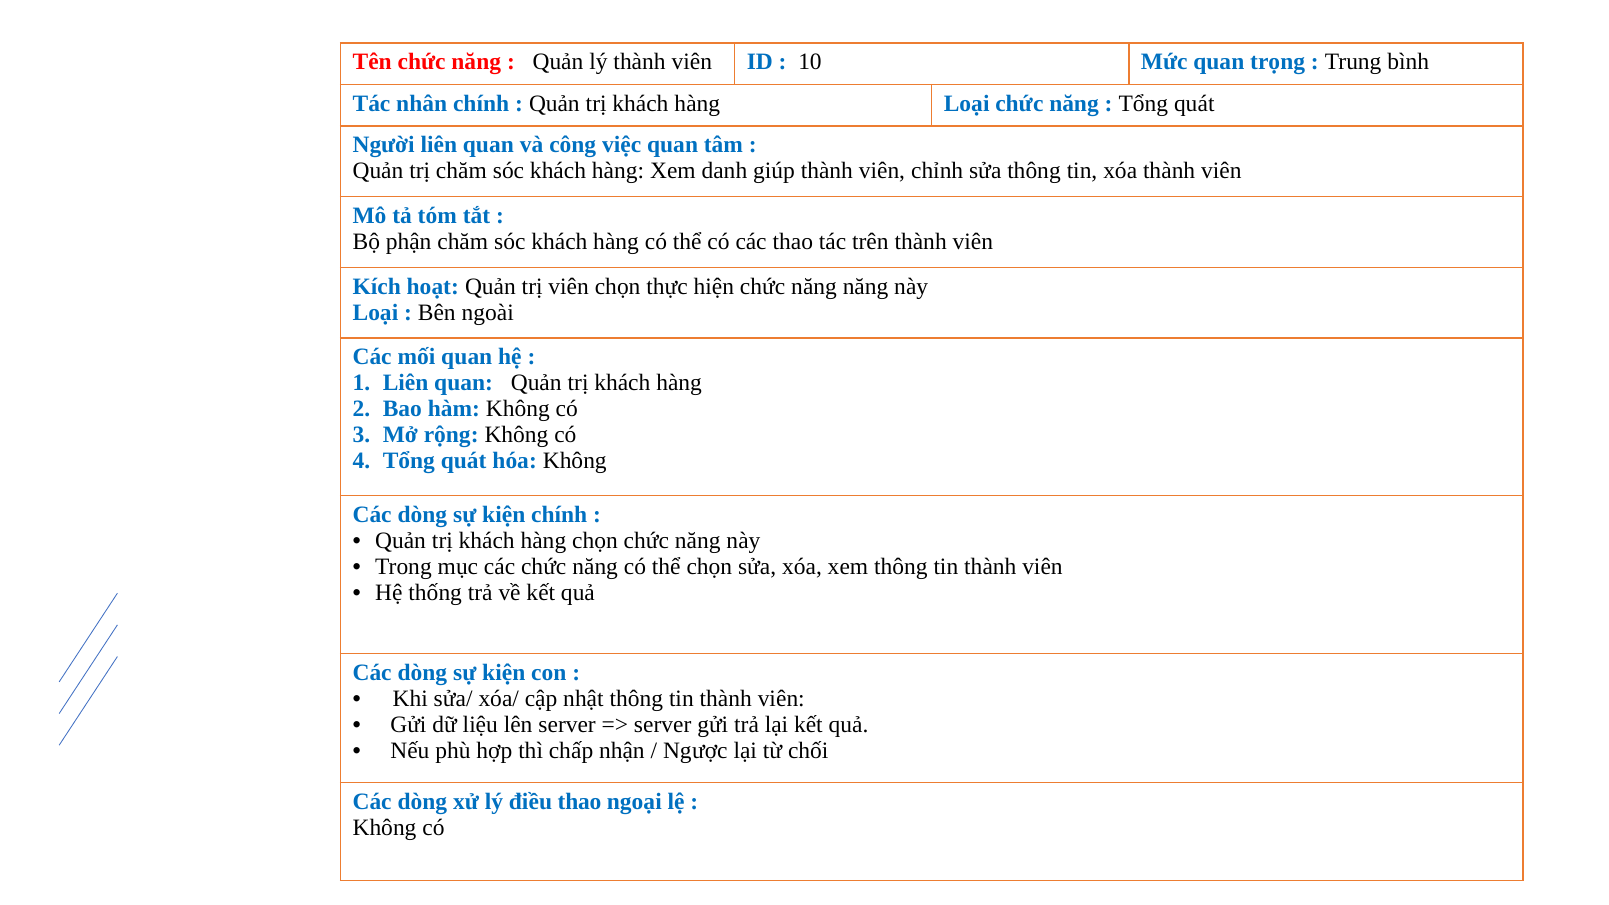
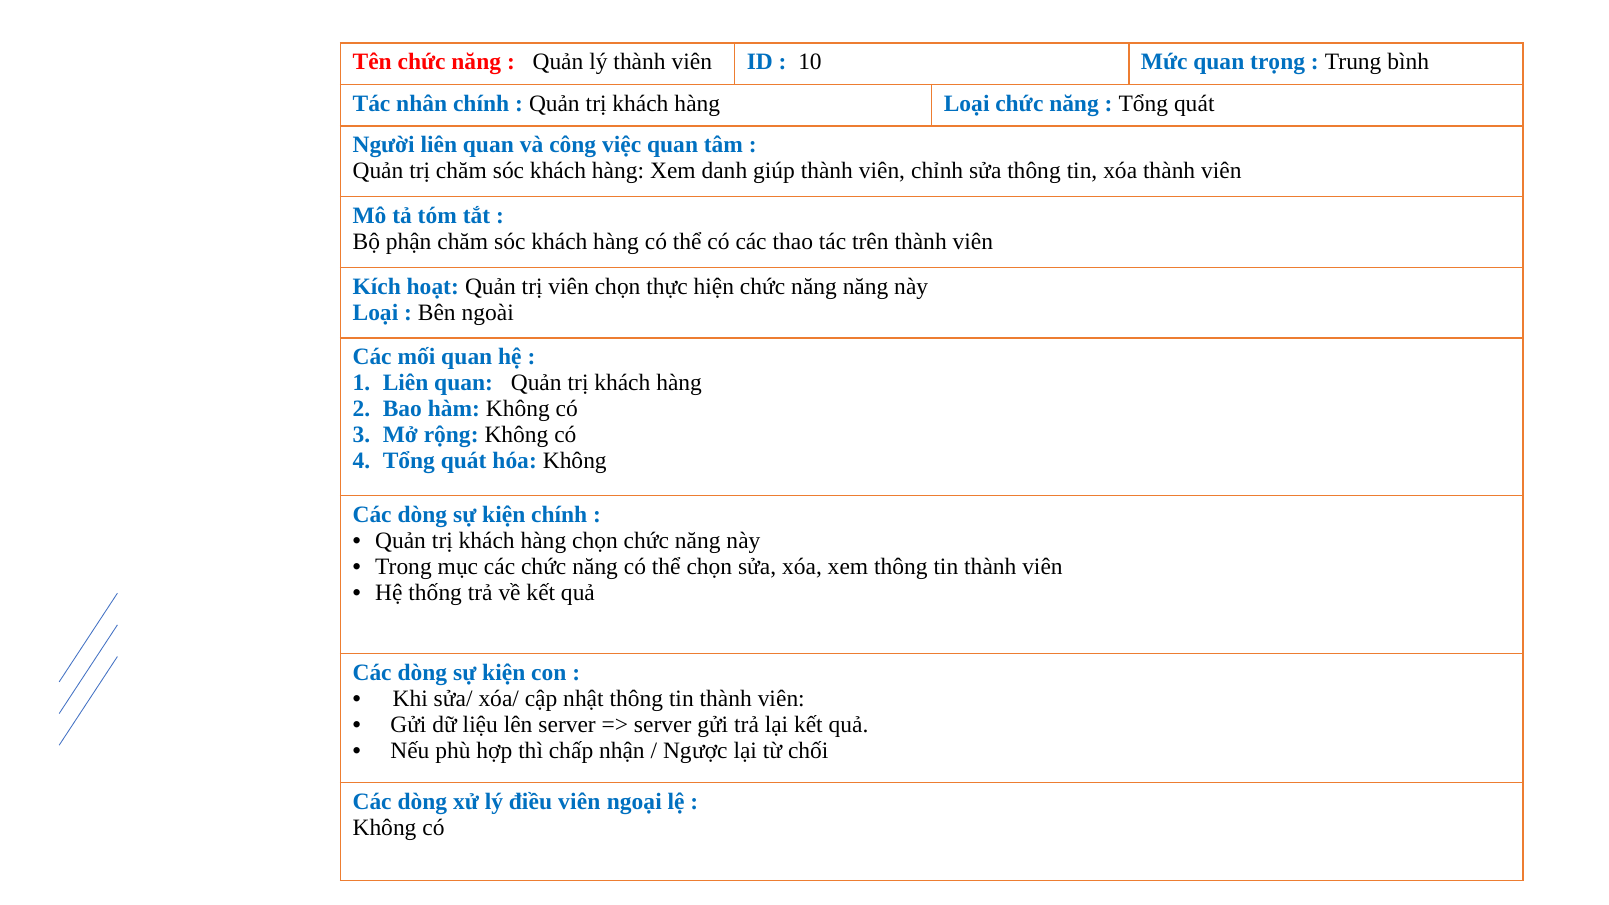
điều thao: thao -> viên (579, 802)
